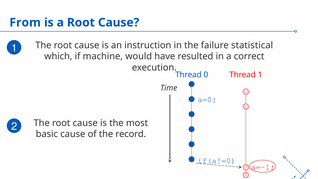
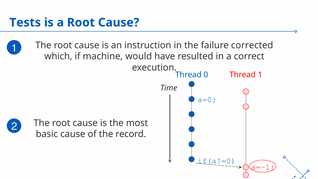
From: From -> Tests (25, 22)
statistical: statistical -> corrected (252, 45)
